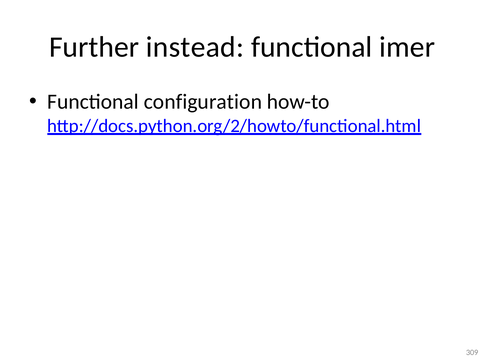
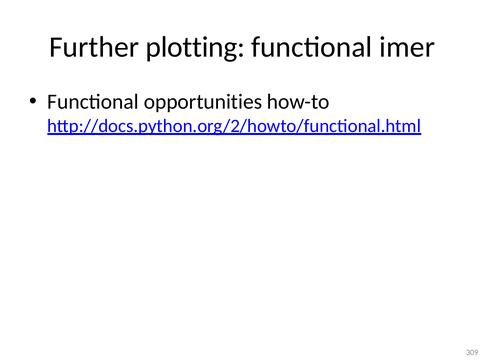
instead: instead -> plotting (195, 47)
configuration: configuration -> opportunities (203, 102)
